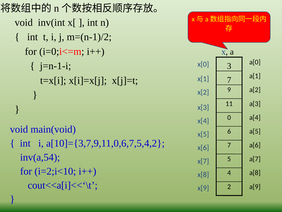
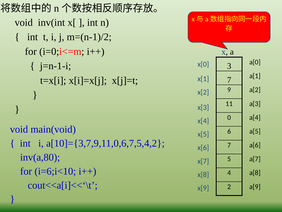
inv(a,54: inv(a,54 -> inv(a,80 (40, 157)
i=2;i<10: i=2;i<10 -> i=6;i<10 (55, 171)
